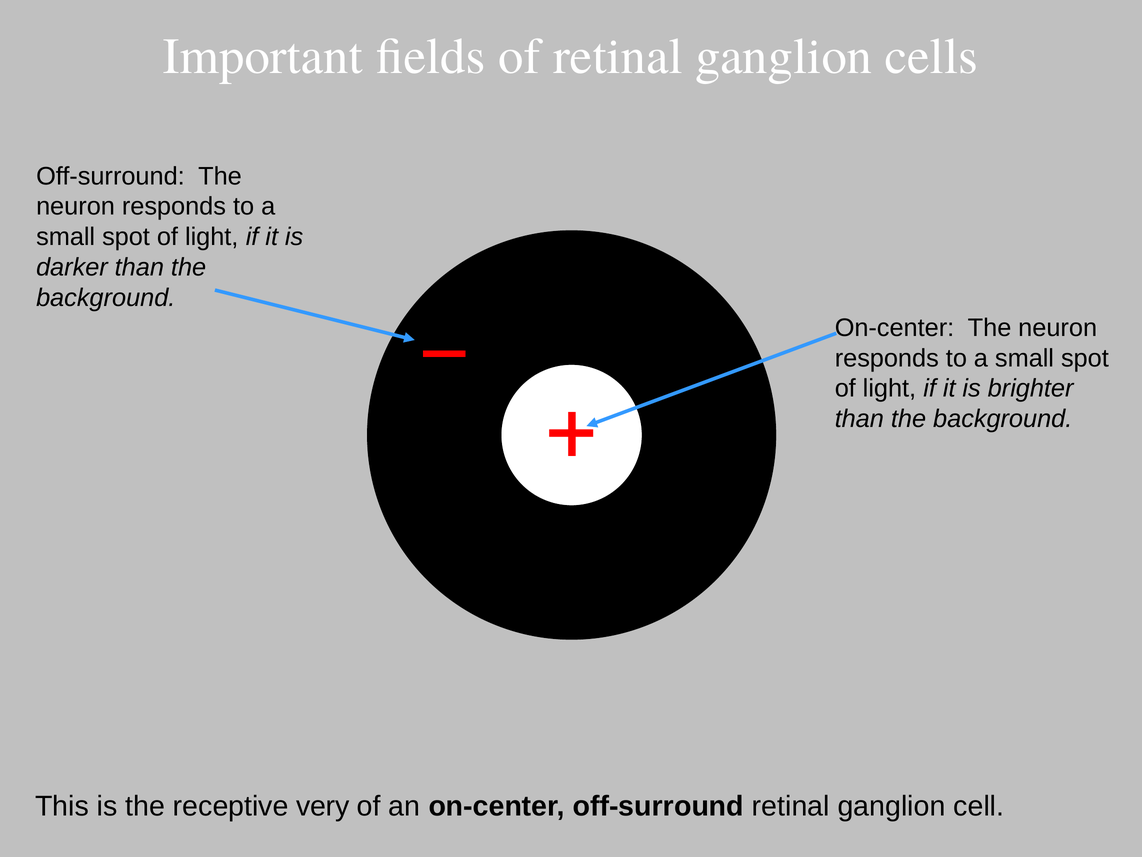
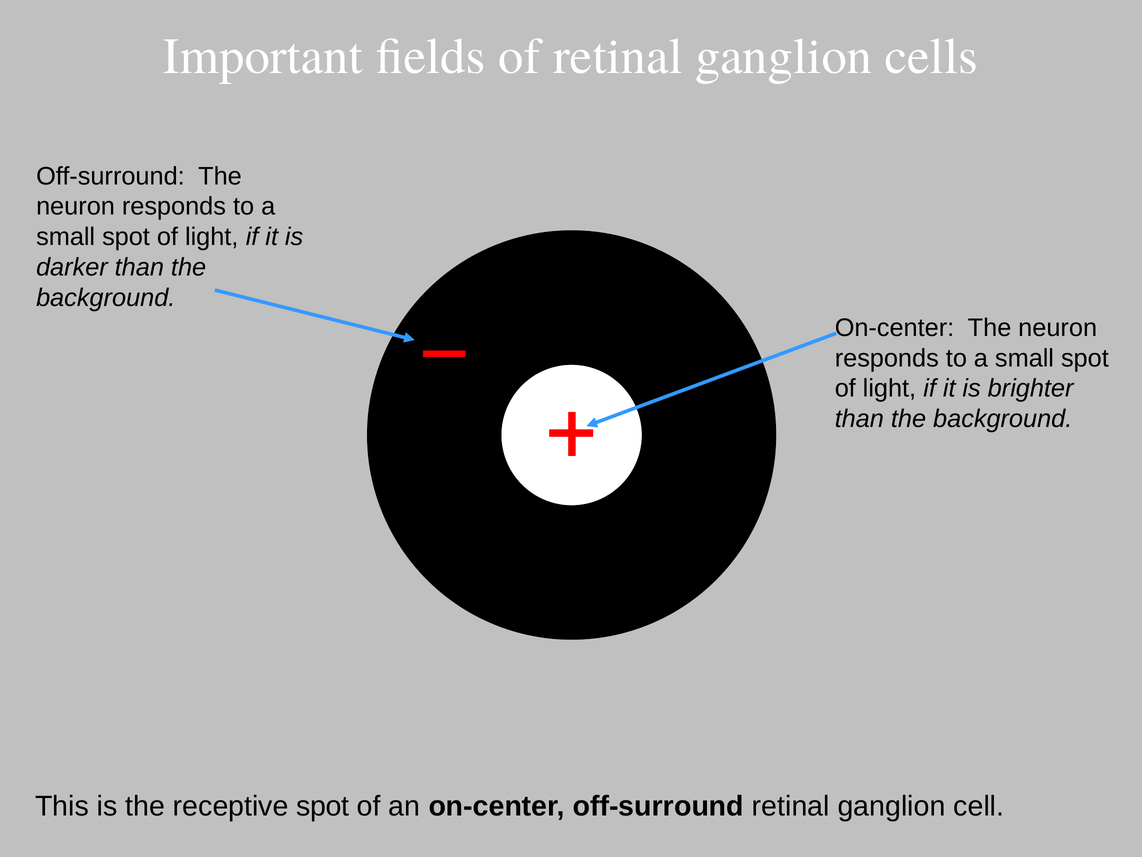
receptive very: very -> spot (323, 806)
